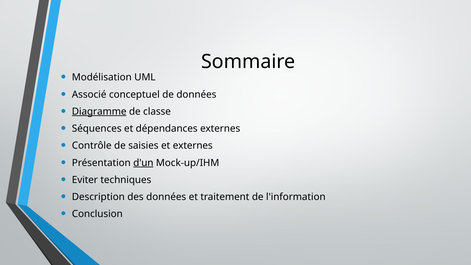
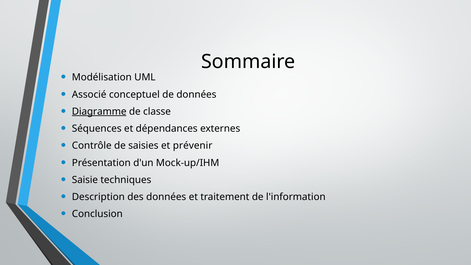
et externes: externes -> prévenir (193, 146)
d'un underline: present -> none (143, 163)
Eviter: Eviter -> Saisie (85, 180)
